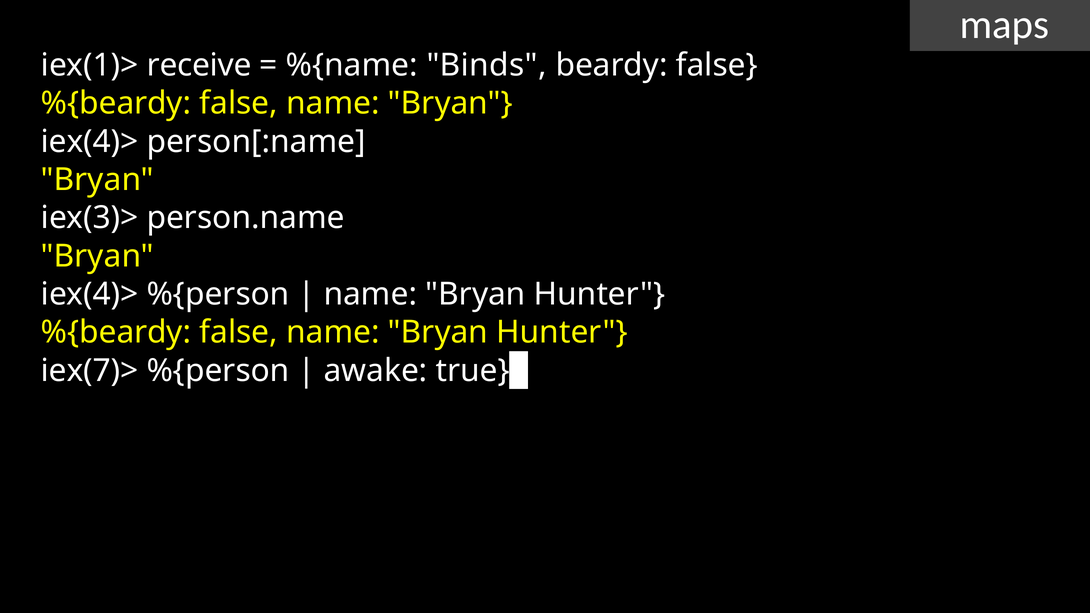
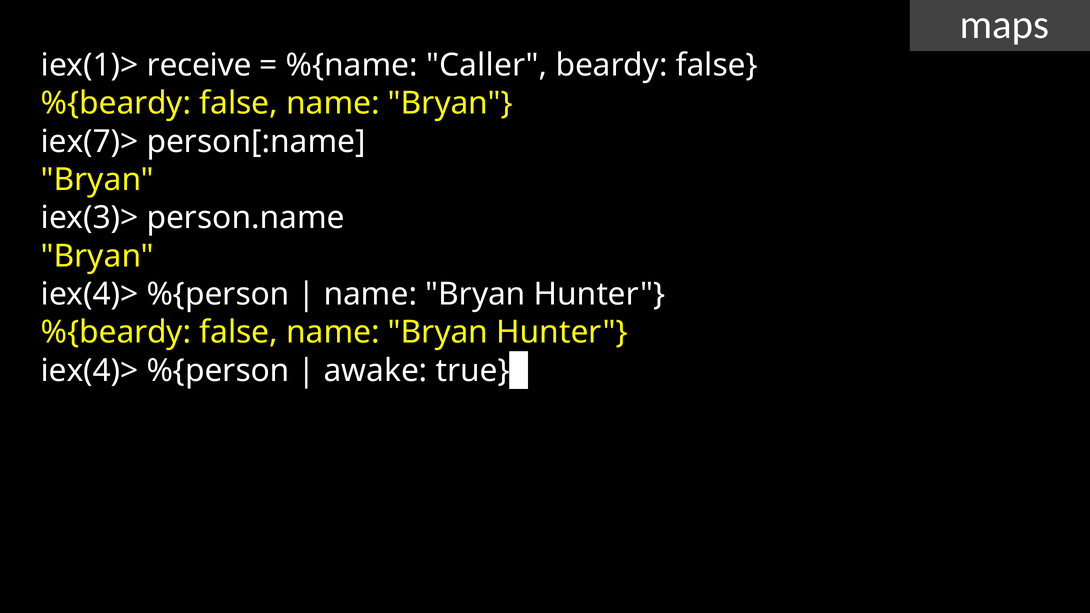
Binds: Binds -> Caller (487, 65)
iex(4)>: iex(4)> -> iex(7)> (90, 142)
iex(7)>: iex(7)> -> iex(4)> (90, 371)
